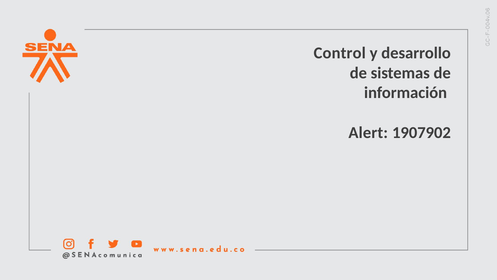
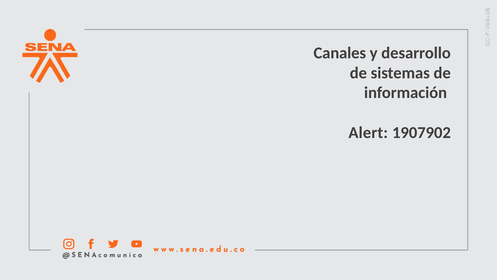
Control: Control -> Canales (340, 53)
